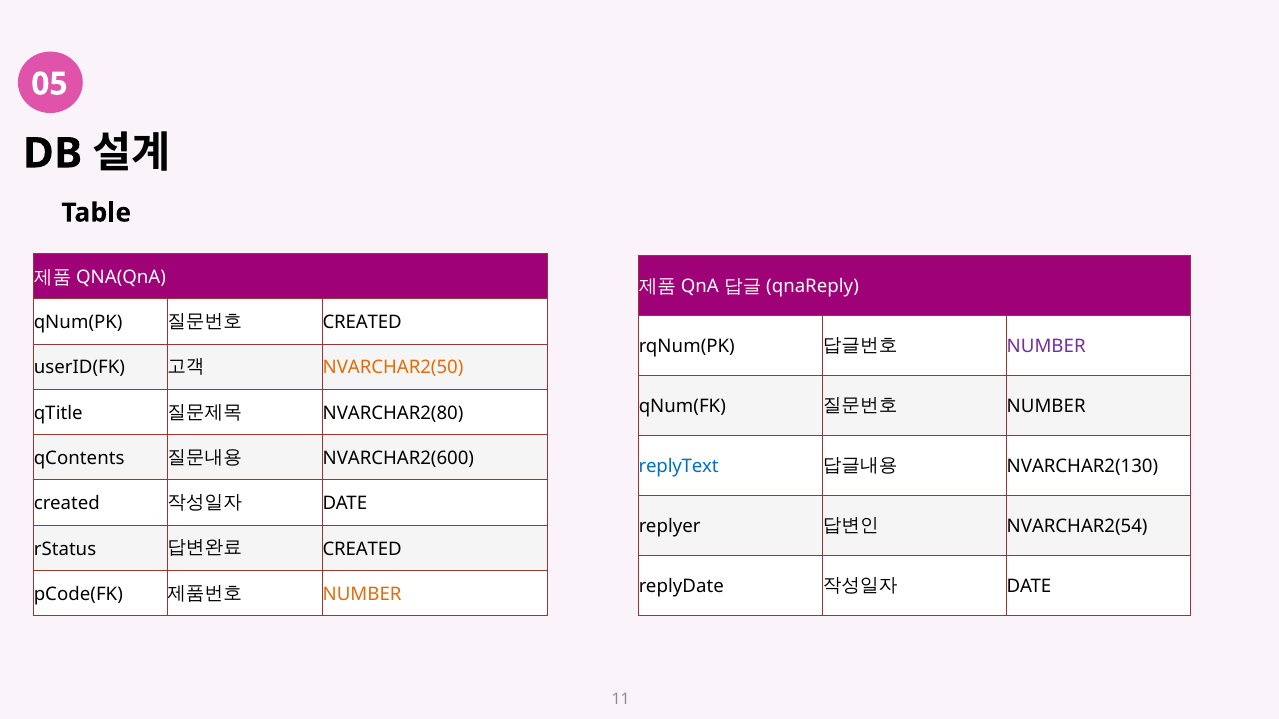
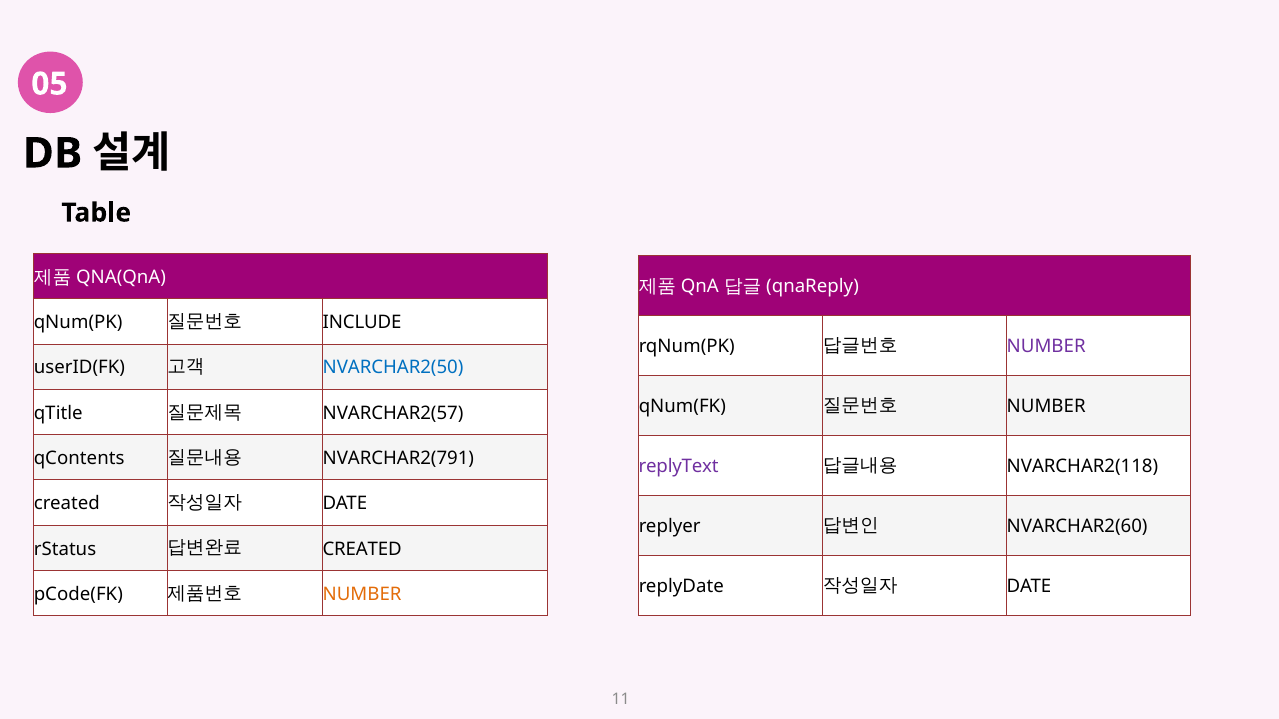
CREATED: CREATED -> INCLUDE (362, 323)
NVARCHAR2(50 colour: orange -> blue (393, 368)
NVARCHAR2(80: NVARCHAR2(80 -> NVARCHAR2(57 (393, 413)
NVARCHAR2(600: NVARCHAR2(600 -> NVARCHAR2(791 (398, 459)
replyText colour: blue -> purple (679, 467)
NVARCHAR2(130: NVARCHAR2(130 -> NVARCHAR2(118 (1082, 467)
NVARCHAR2(54: NVARCHAR2(54 -> NVARCHAR2(60 (1077, 527)
